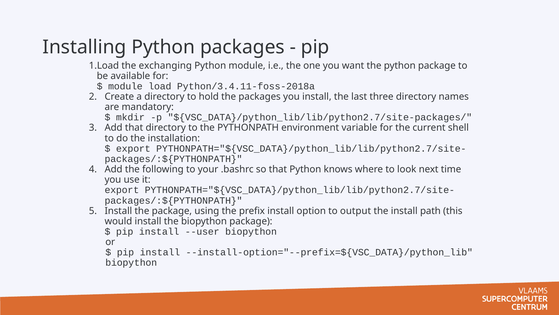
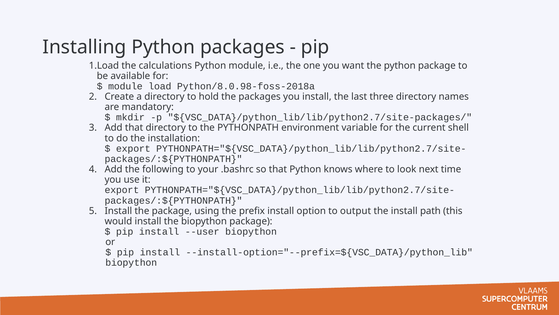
exchanging: exchanging -> calculations (165, 65)
Python/3.4.11-foss-2018a: Python/3.4.11-foss-2018a -> Python/8.0.98-foss-2018a (246, 86)
